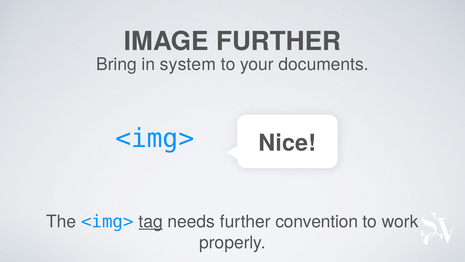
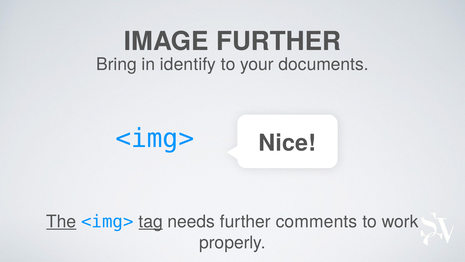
system: system -> identify (188, 64)
The underline: none -> present (61, 221)
convention: convention -> comments (317, 221)
